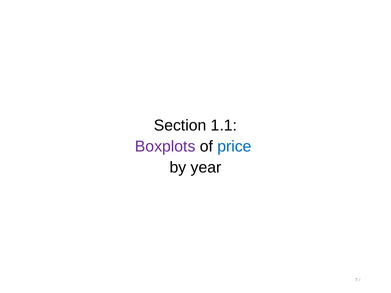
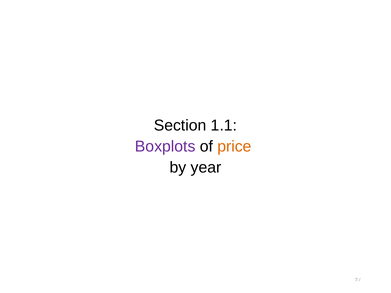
price colour: blue -> orange (234, 147)
